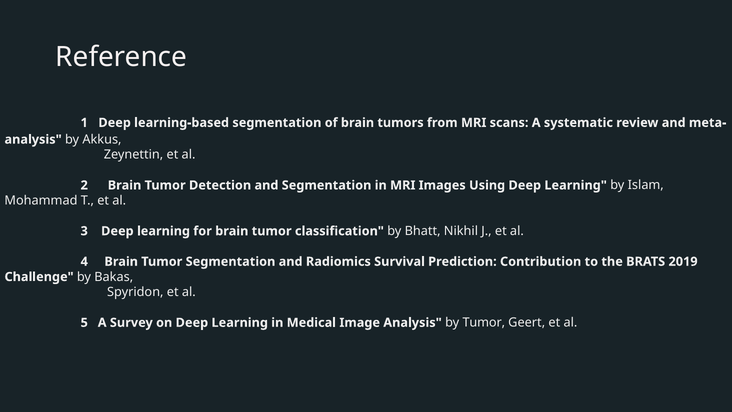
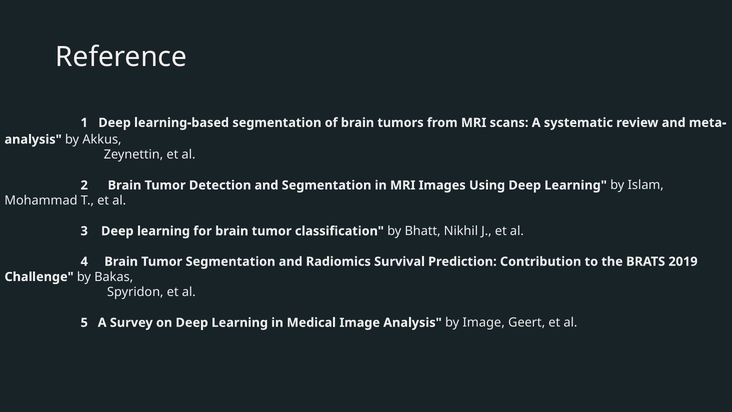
by Tumor: Tumor -> Image (484, 322)
